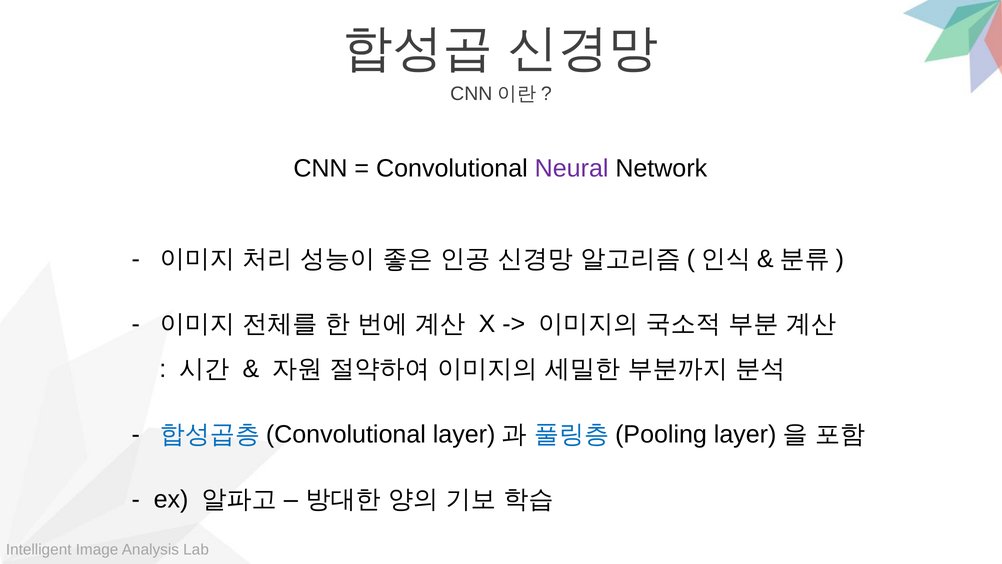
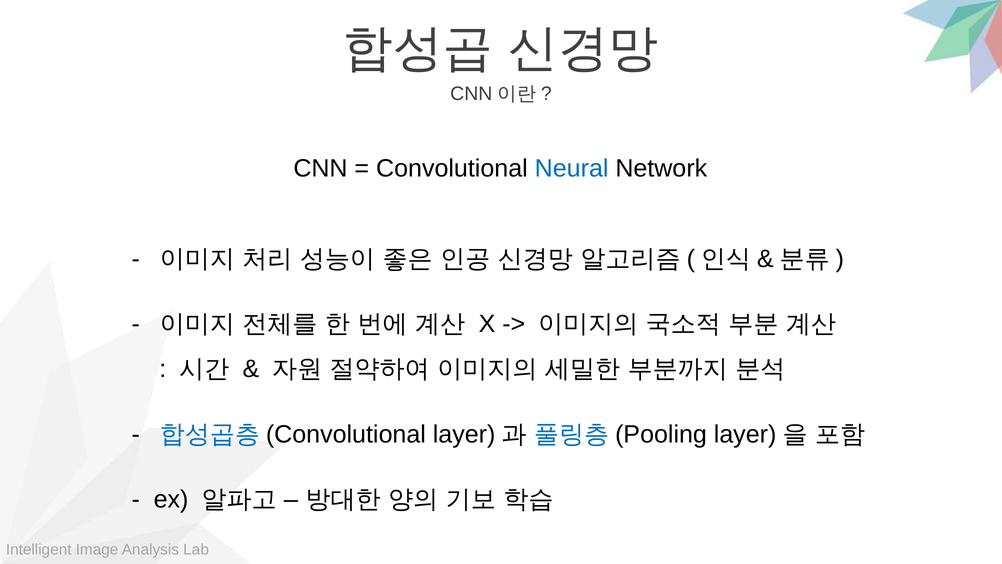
Neural colour: purple -> blue (572, 169)
